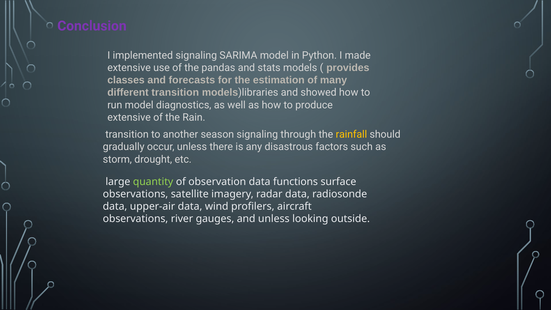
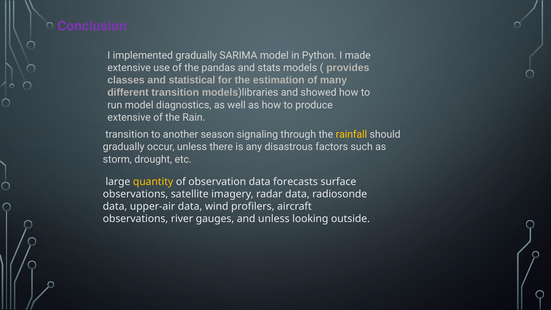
implemented signaling: signaling -> gradually (196, 55)
forecasts: forecasts -> statistical (192, 80)
quantity colour: light green -> yellow (153, 182)
functions: functions -> forecasts (295, 182)
